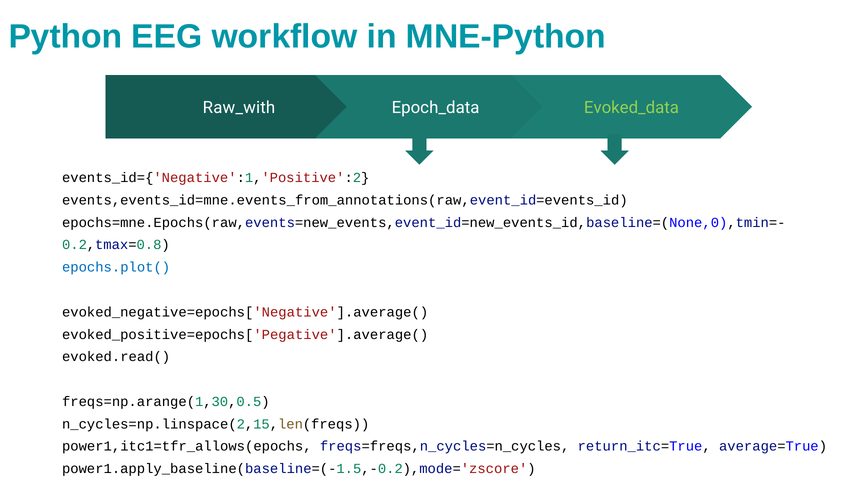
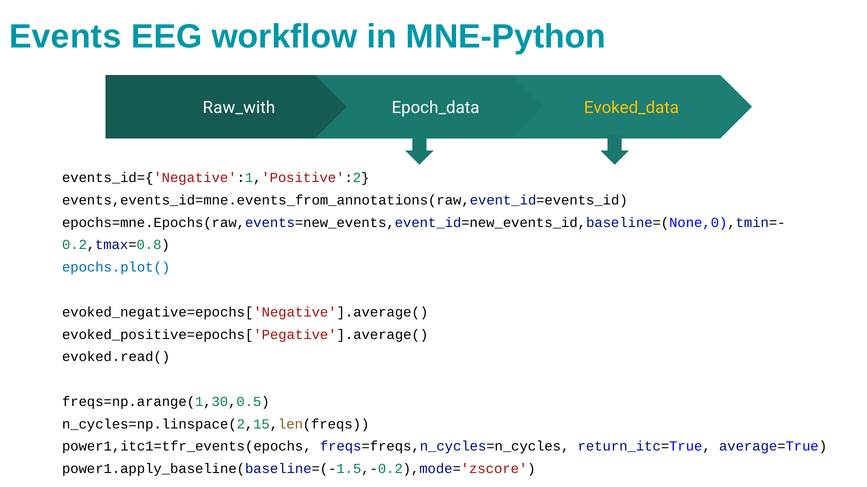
Python: Python -> Events (65, 37)
Evoked_data colour: light green -> yellow (631, 108)
power1,itc1=tfr_allows(epochs: power1,itc1=tfr_allows(epochs -> power1,itc1=tfr_events(epochs (187, 447)
